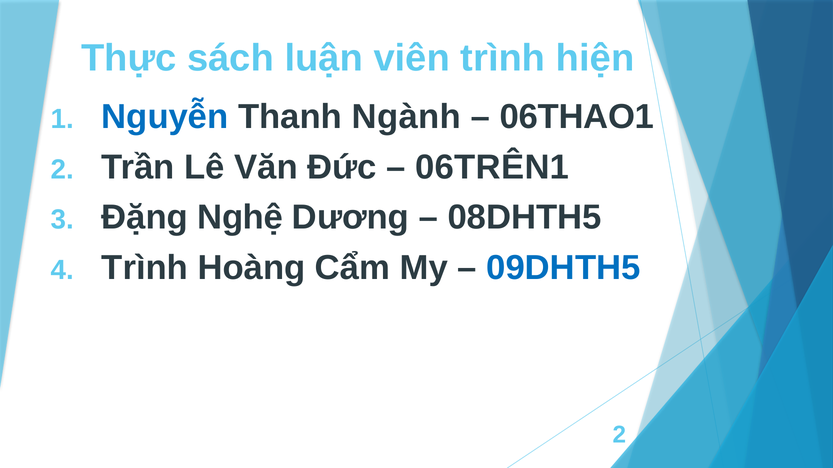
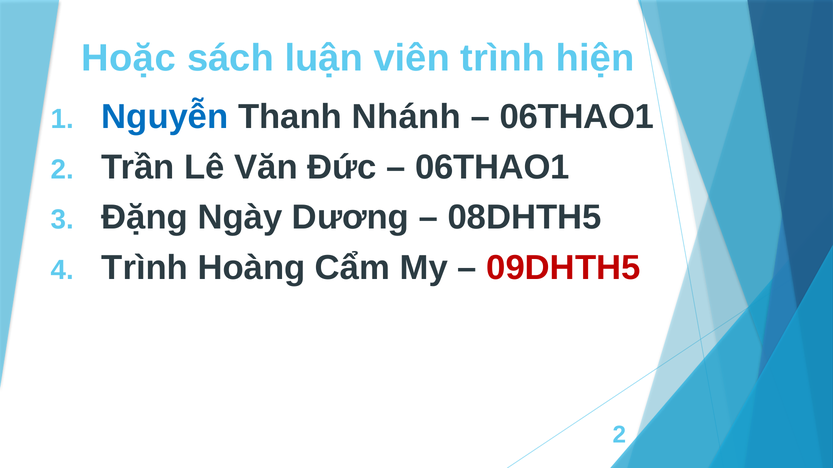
Thực: Thực -> Hoặc (129, 58)
Ngành: Ngành -> Nhánh (406, 117)
06TRÊN1: 06TRÊN1 -> 06THAO1 (492, 167)
Nghệ: Nghệ -> Ngày (240, 218)
09DHTH5 colour: blue -> red (563, 268)
